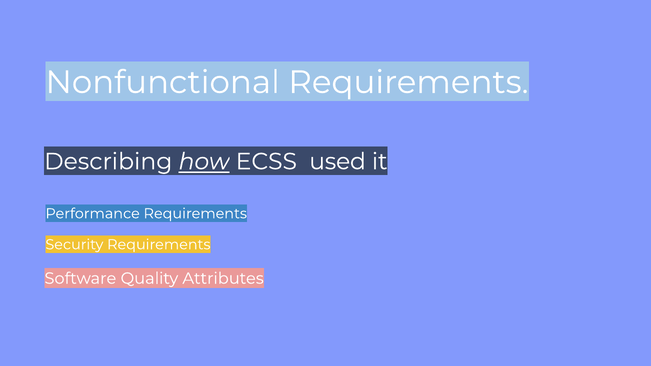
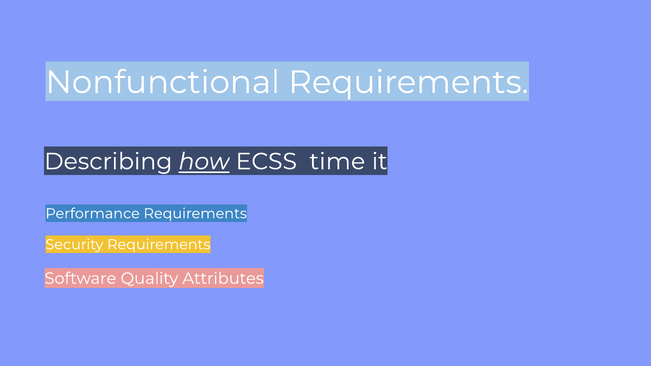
used: used -> time (337, 162)
